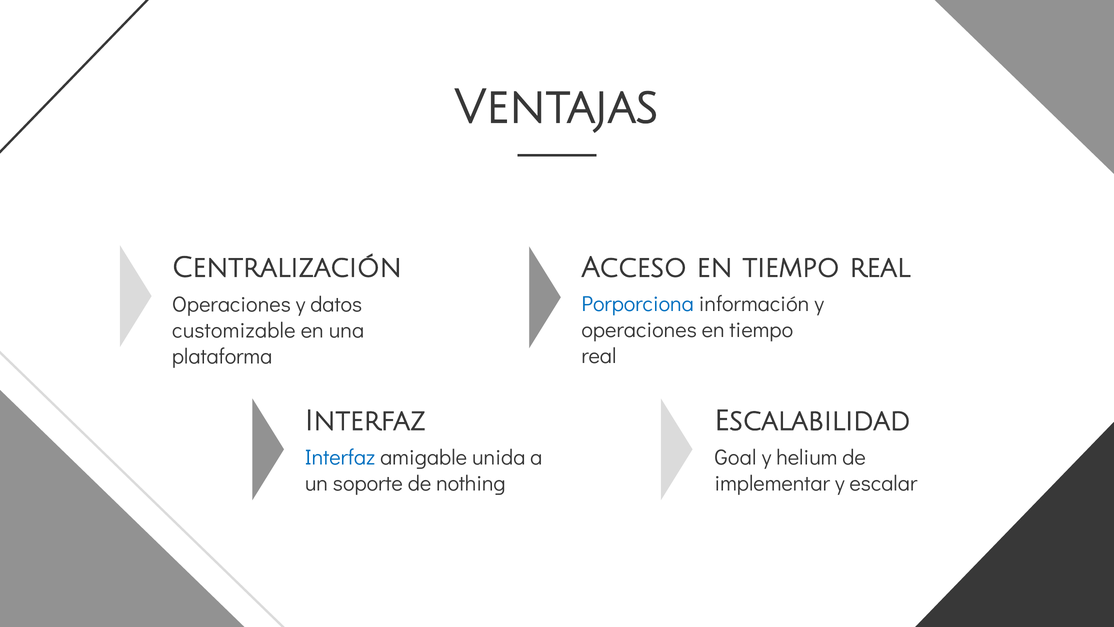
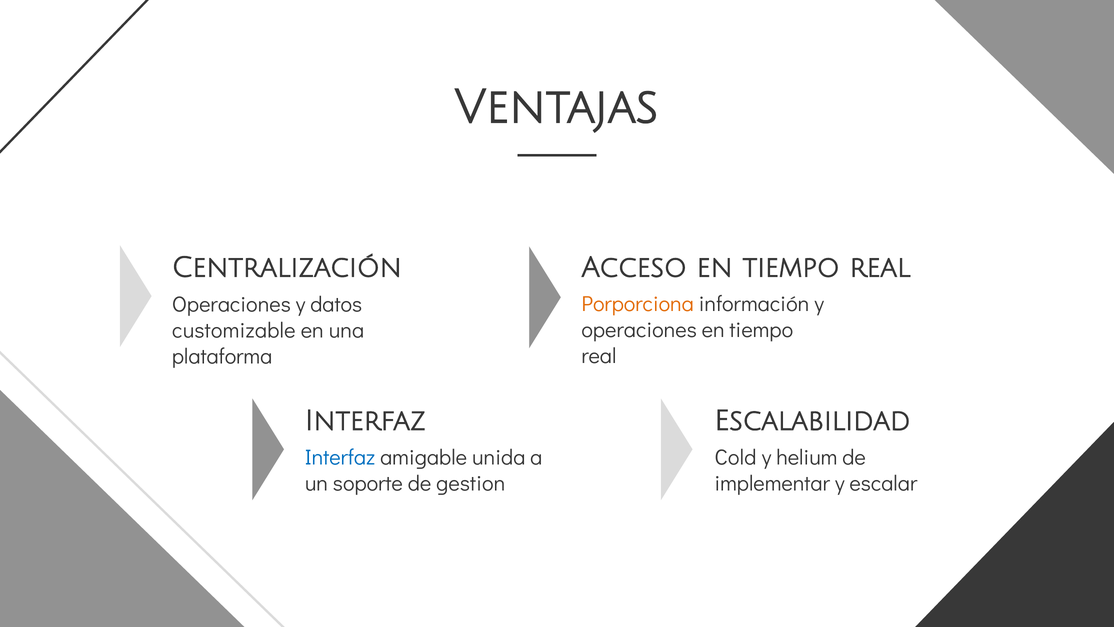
Porporciona colour: blue -> orange (638, 304)
Goal: Goal -> Cold (736, 457)
nothing: nothing -> gestion (471, 483)
